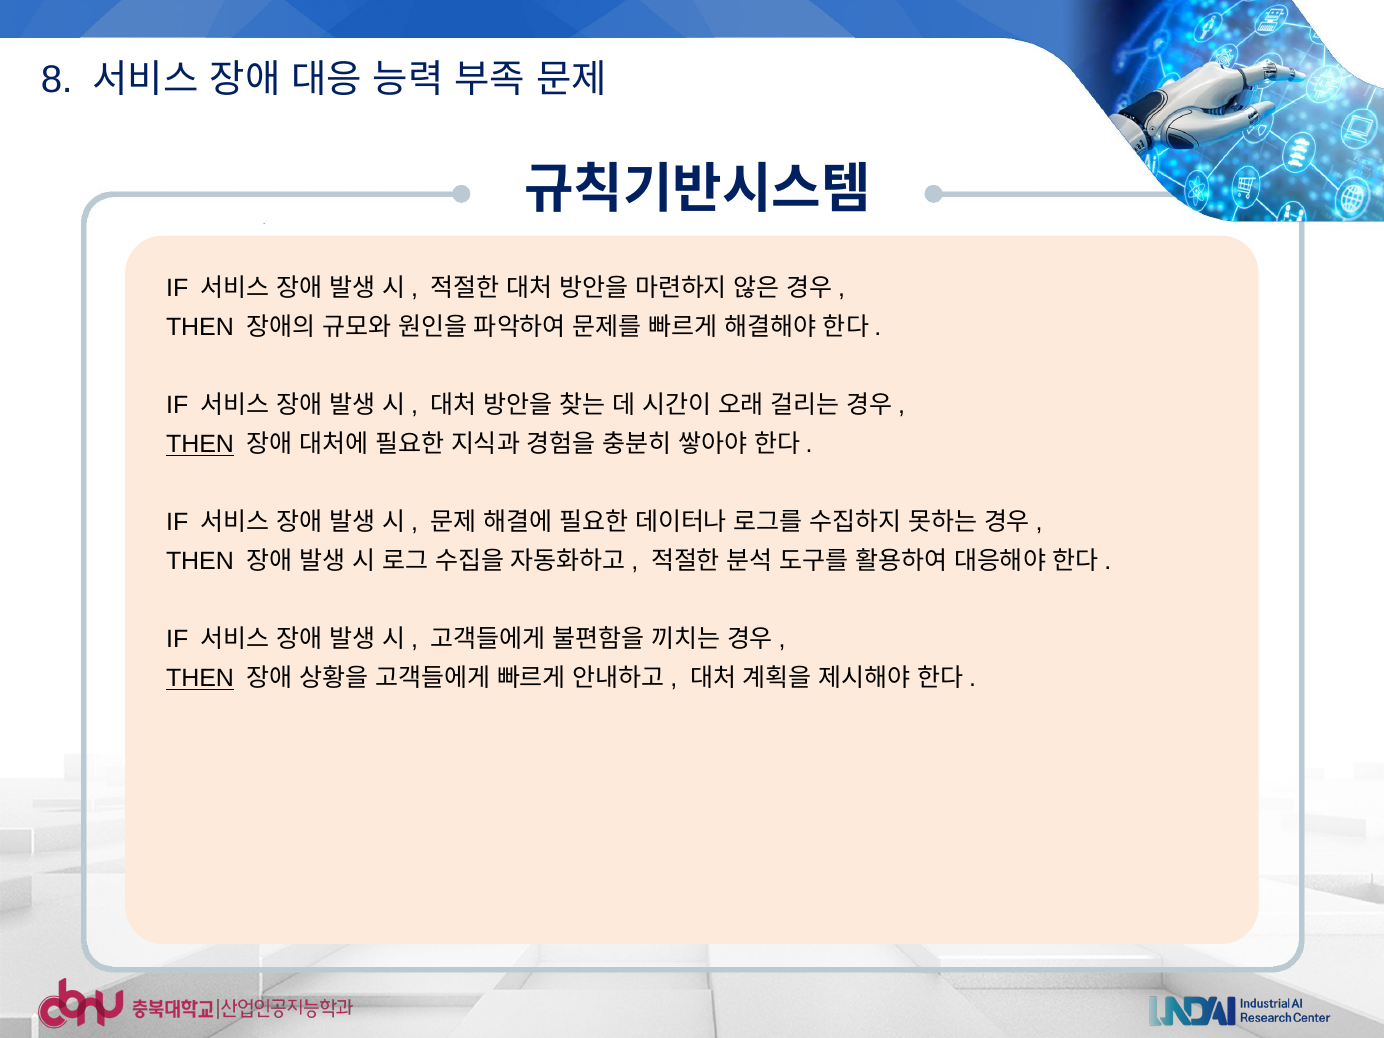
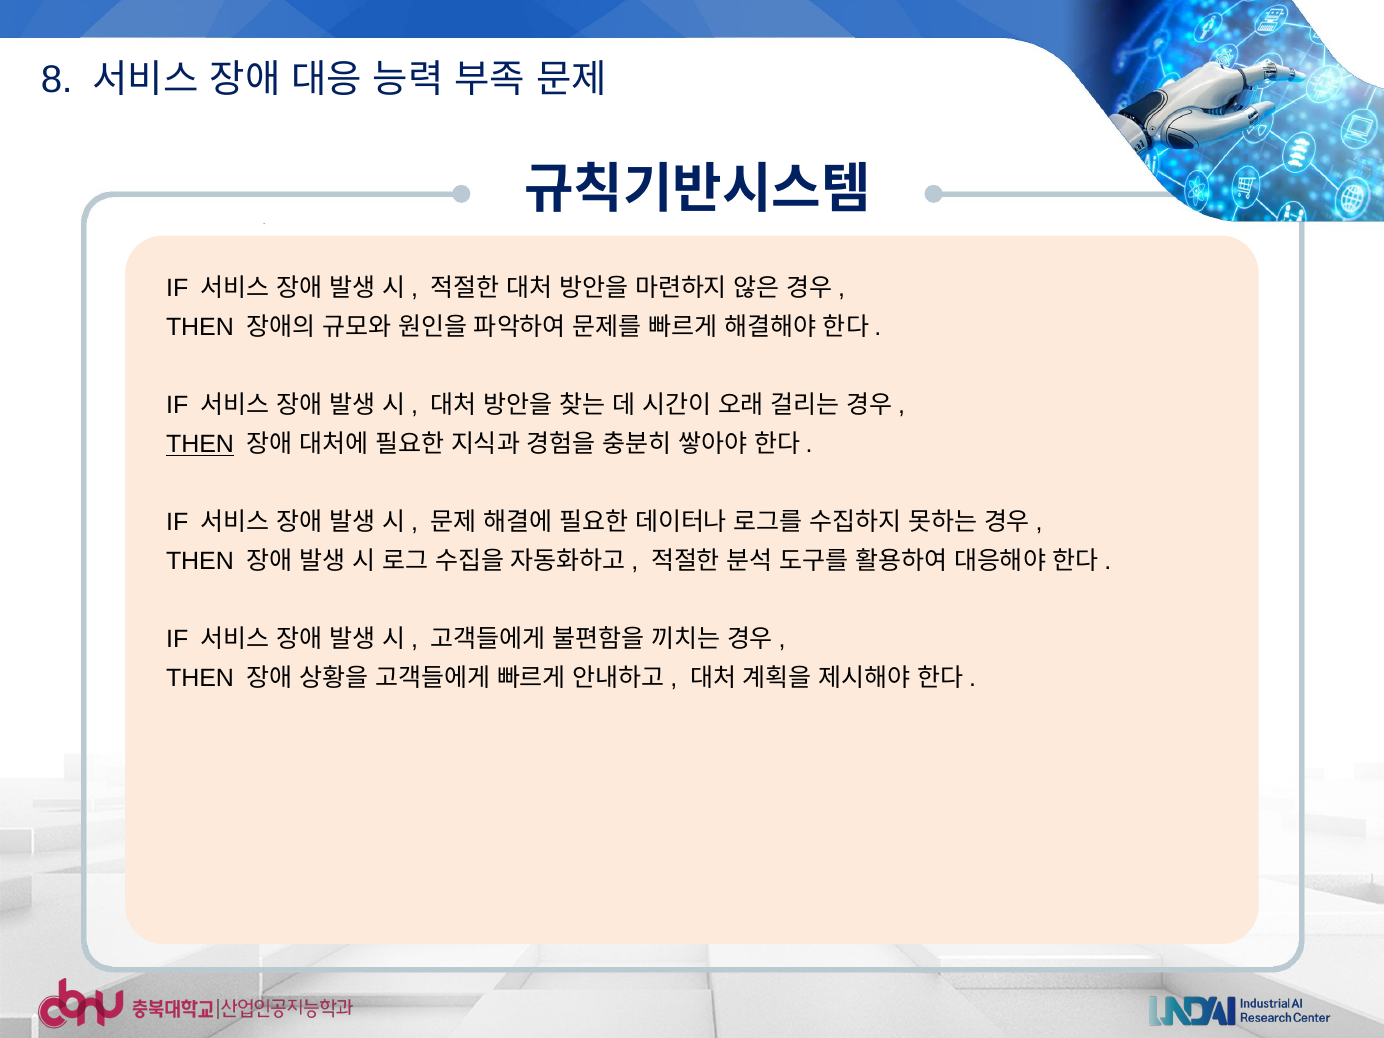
THEN underline: present -> none (200, 679)
